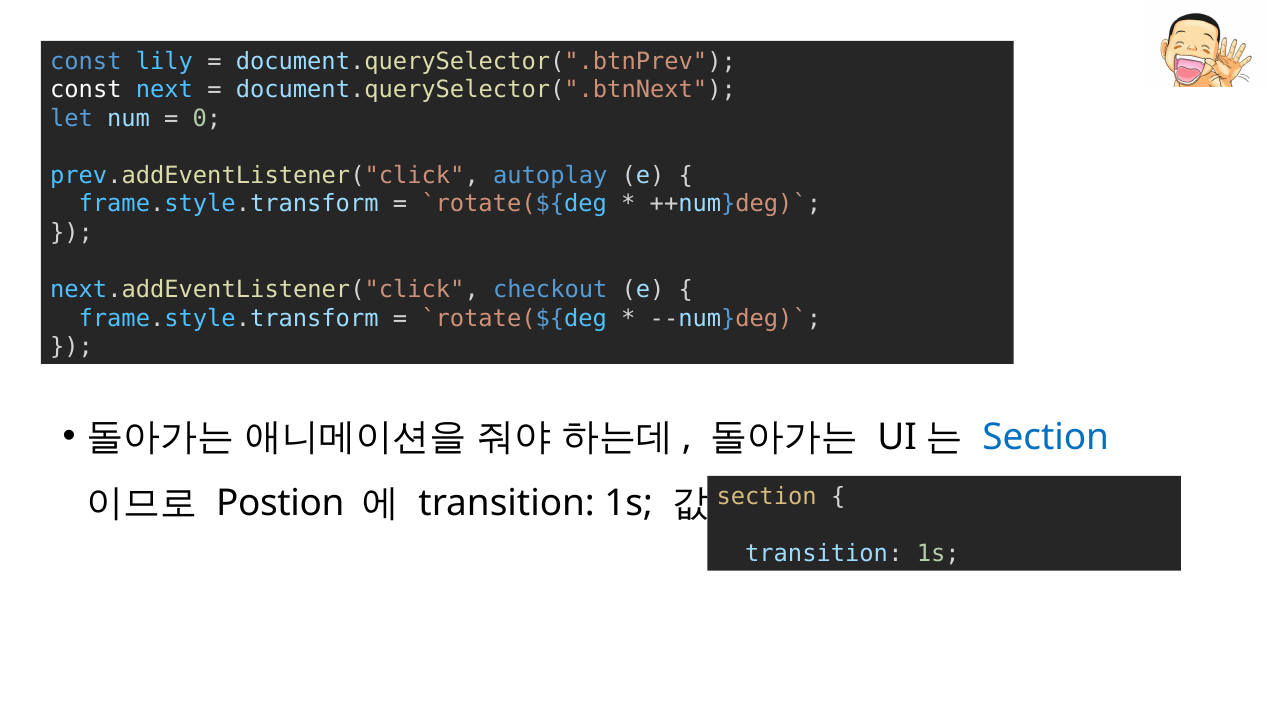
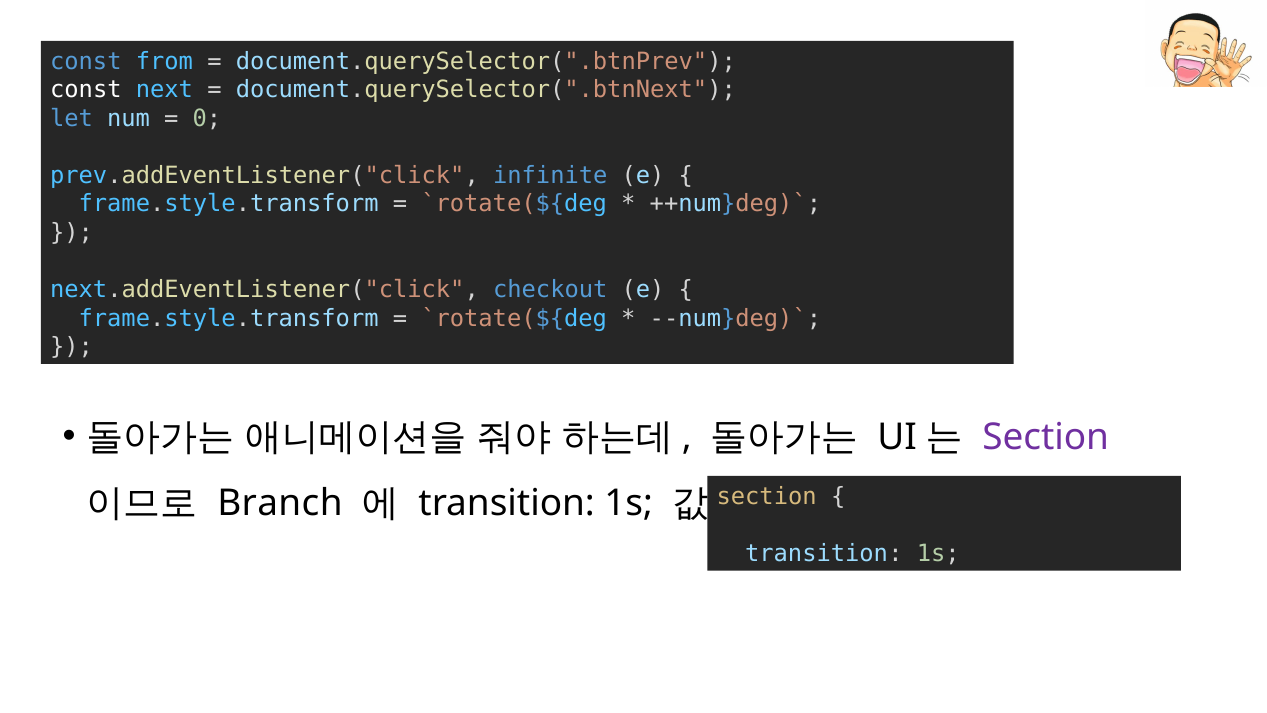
lily: lily -> from (164, 62)
autoplay: autoplay -> infinite (550, 176)
Section colour: blue -> purple (1046, 437)
Postion: Postion -> Branch (280, 503)
